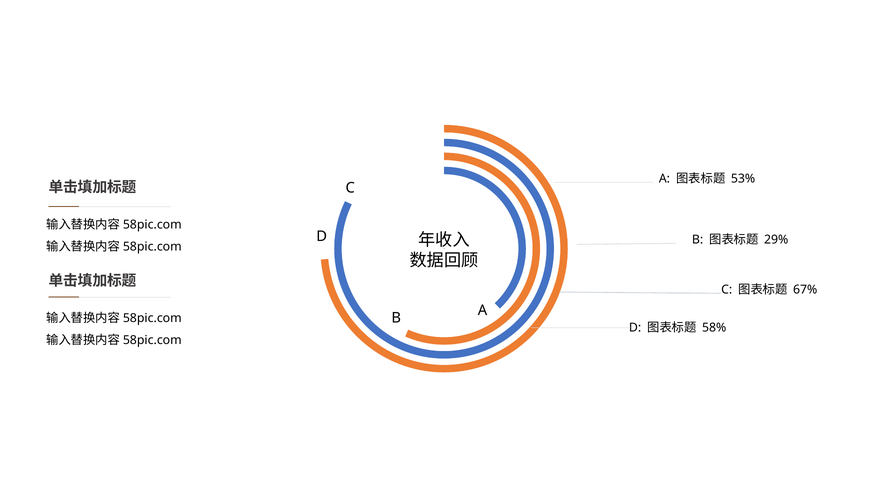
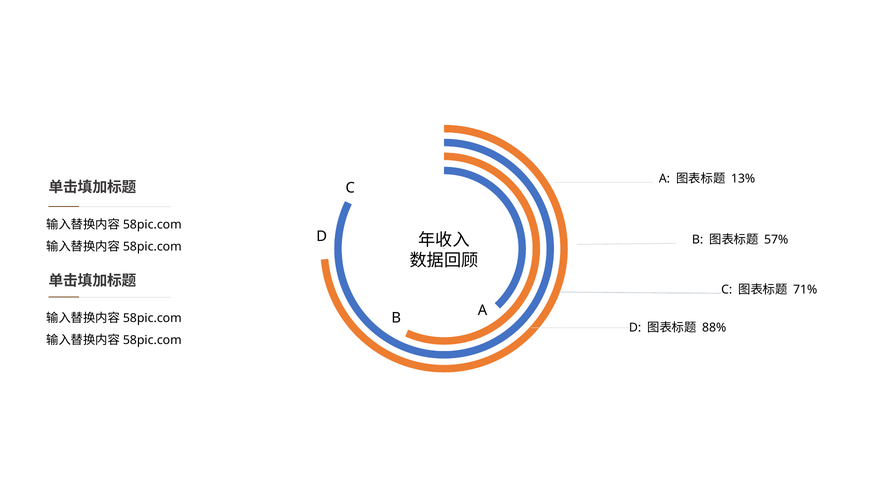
53%: 53% -> 13% (743, 178)
29%: 29% -> 57% (776, 240)
67%: 67% -> 71% (805, 289)
58%: 58% -> 88% (714, 328)
